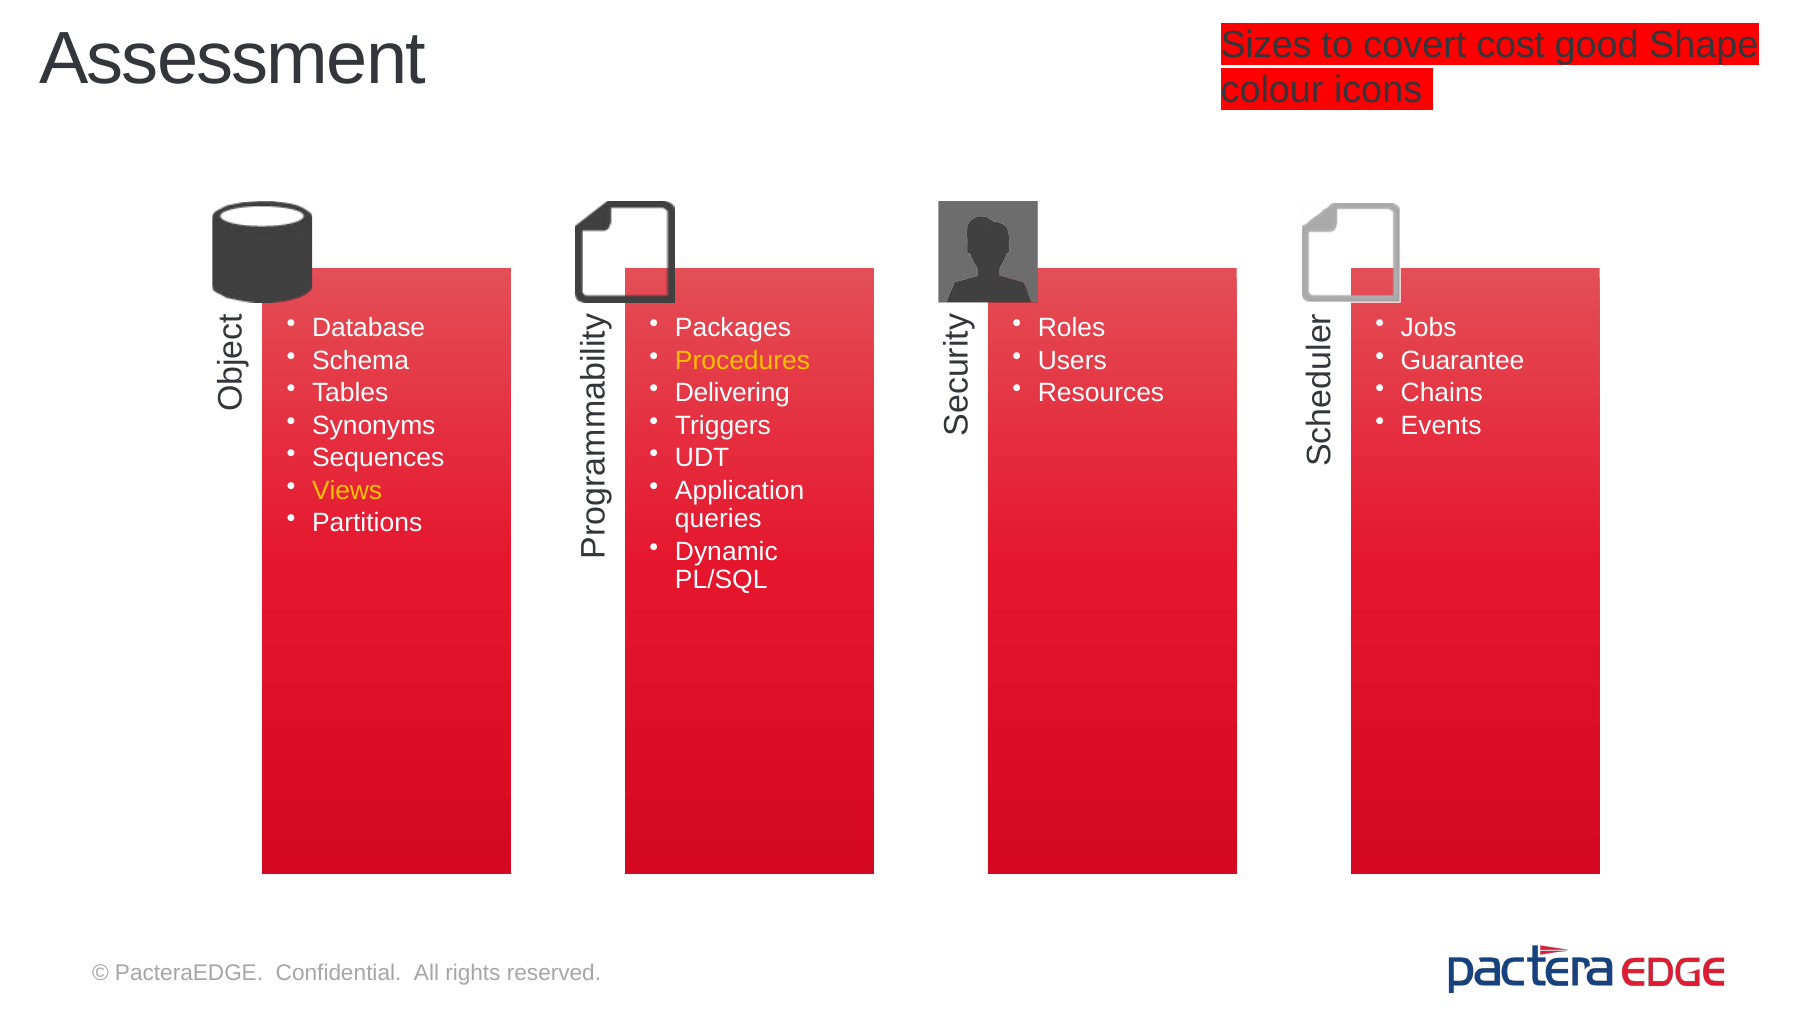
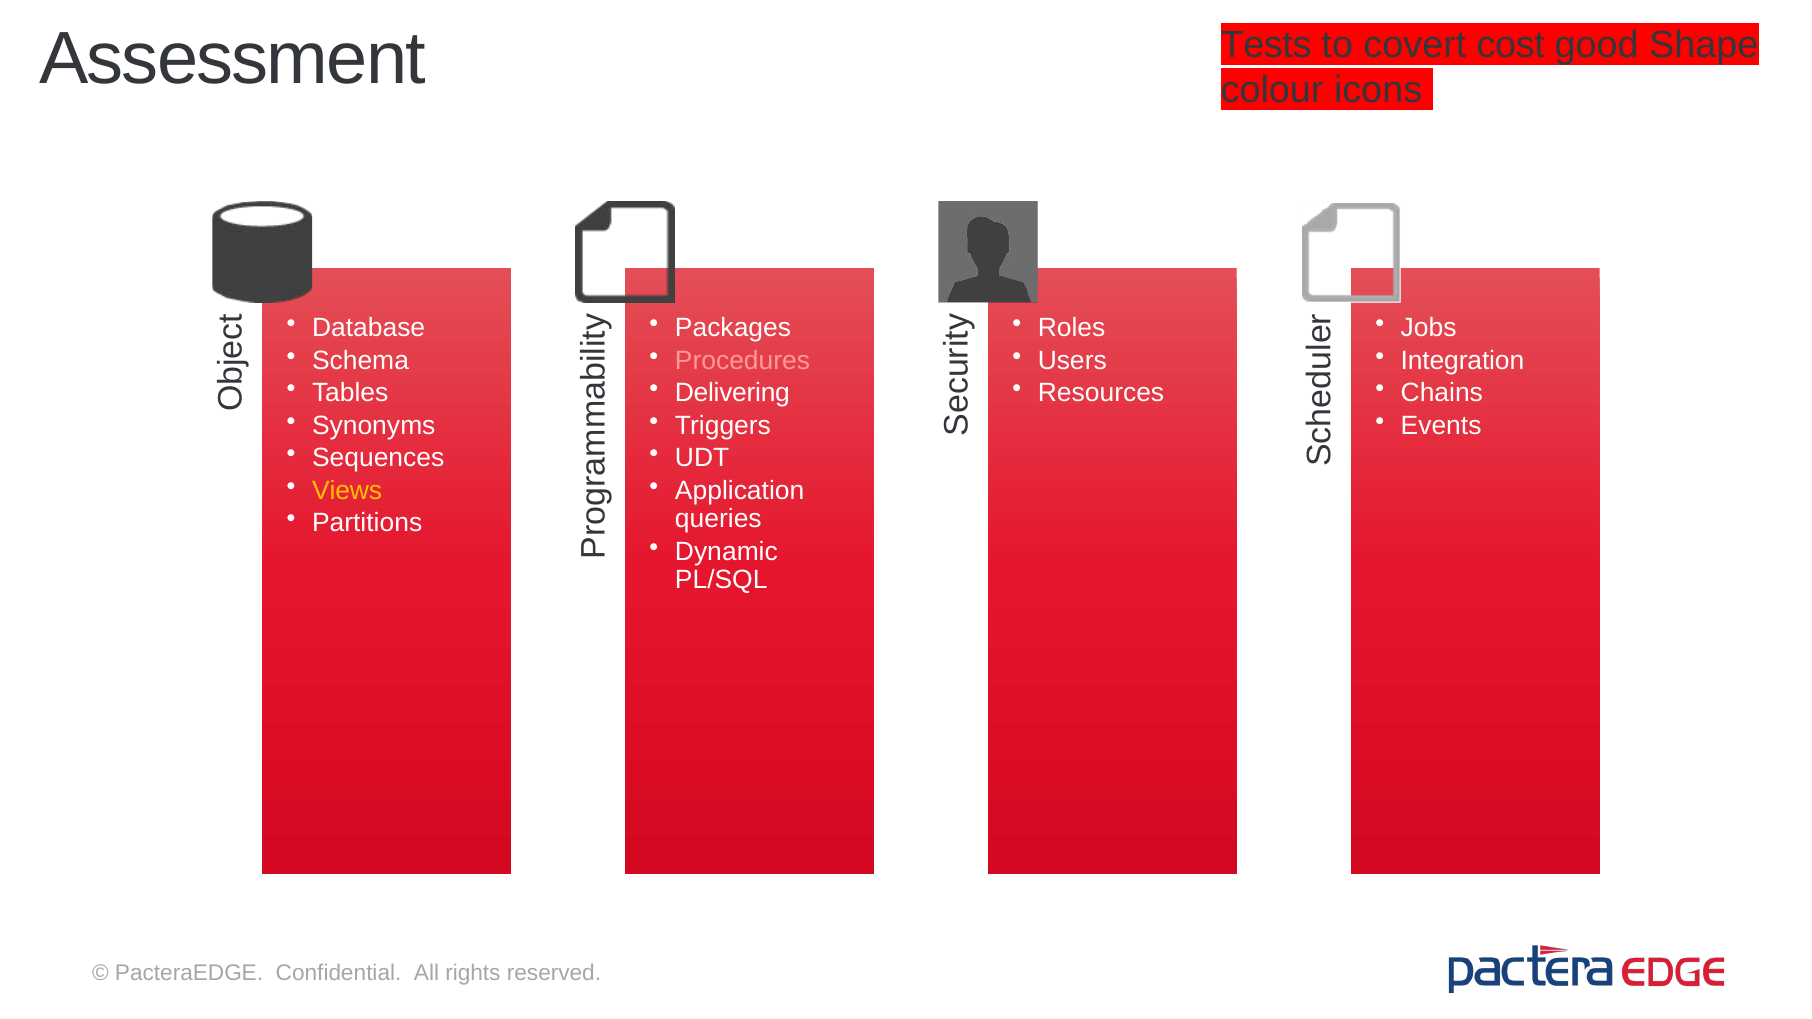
Sizes: Sizes -> Tests (1266, 45)
Procedures colour: yellow -> pink (743, 361)
Guarantee: Guarantee -> Integration (1462, 361)
